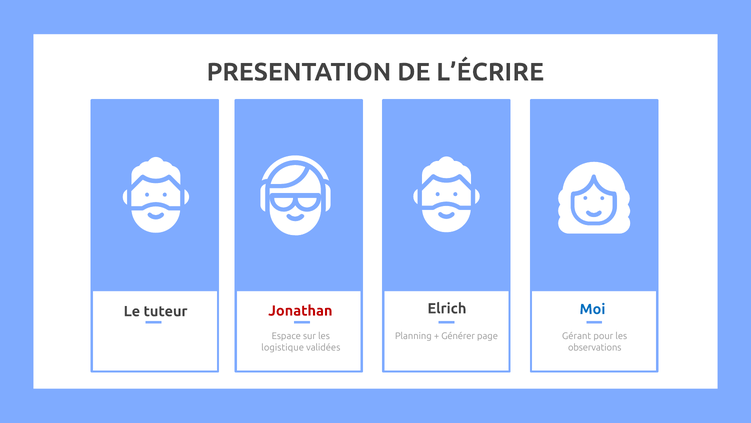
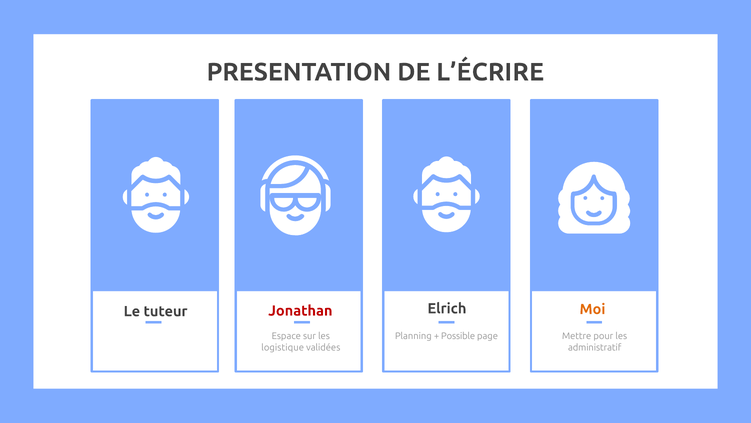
Moi colour: blue -> orange (592, 309)
Générer: Générer -> Possible (458, 336)
Gérant: Gérant -> Mettre (577, 336)
observations: observations -> administratif (595, 347)
